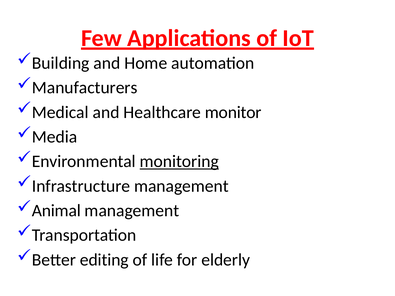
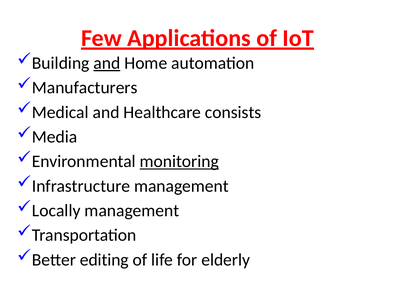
and underline: none -> present (107, 63)
monitor: monitor -> consists (233, 112)
Animal: Animal -> Locally (56, 211)
